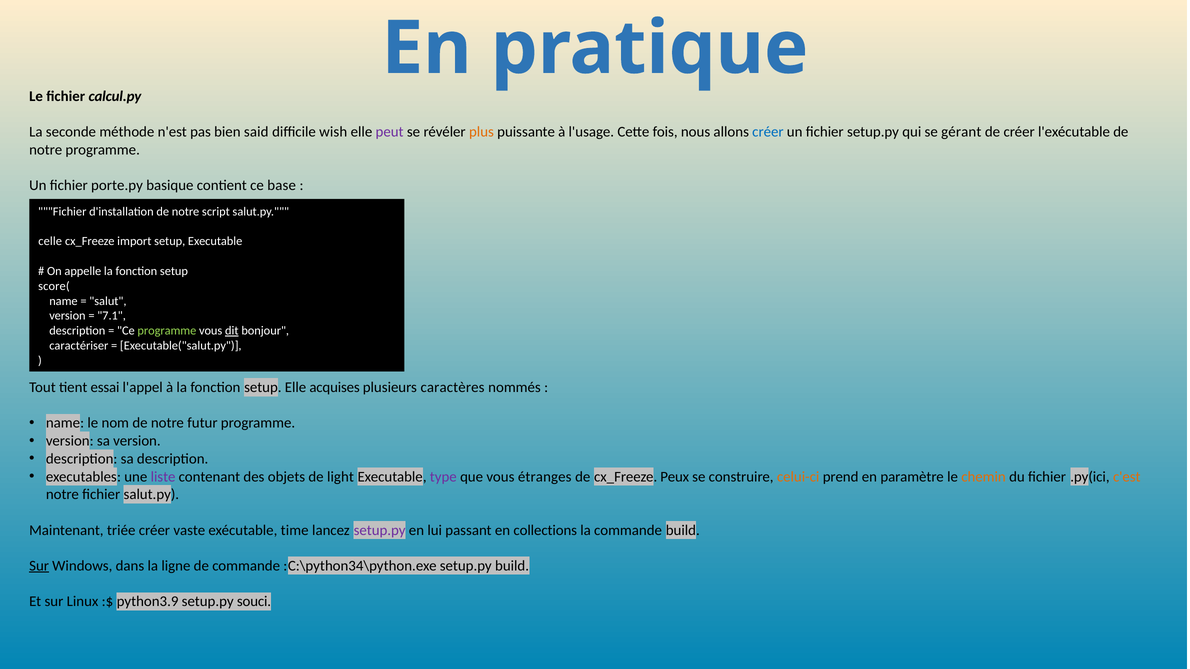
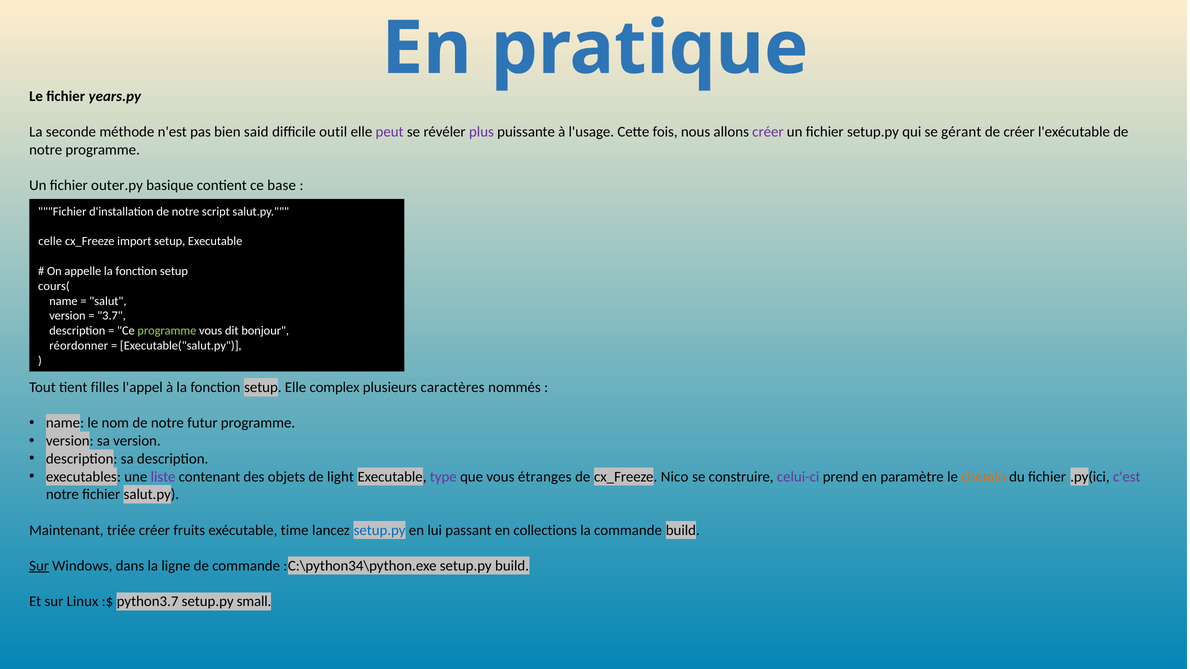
calcul.py: calcul.py -> years.py (115, 96)
wish: wish -> outil (333, 132)
plus colour: orange -> purple (481, 132)
créer colour: blue -> purple (768, 132)
porte.py: porte.py -> outer.py (117, 185)
score(: score( -> cours( (54, 286)
7.1: 7.1 -> 3.7 (112, 316)
dit underline: present -> none (232, 331)
caractériser: caractériser -> réordonner (79, 346)
essai: essai -> filles (105, 388)
acquises: acquises -> complex (335, 388)
Peux: Peux -> Nico (675, 477)
celui-ci colour: orange -> purple (798, 477)
c'est colour: orange -> purple (1127, 477)
vaste: vaste -> fruits (189, 530)
setup.py colour: purple -> blue (380, 530)
python3.9: python3.9 -> python3.7 (148, 602)
souci: souci -> small (254, 602)
